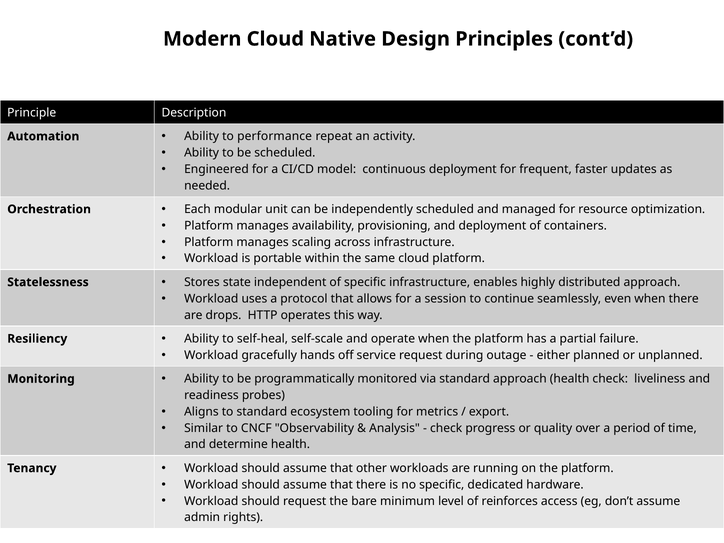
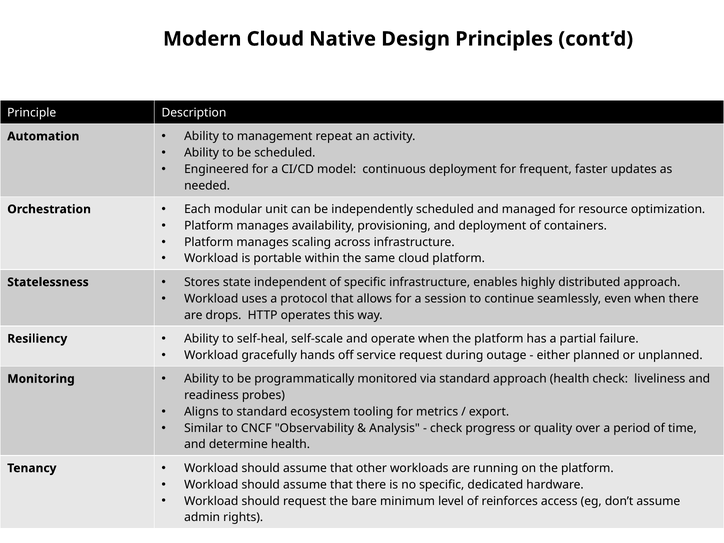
performance: performance -> management (275, 136)
